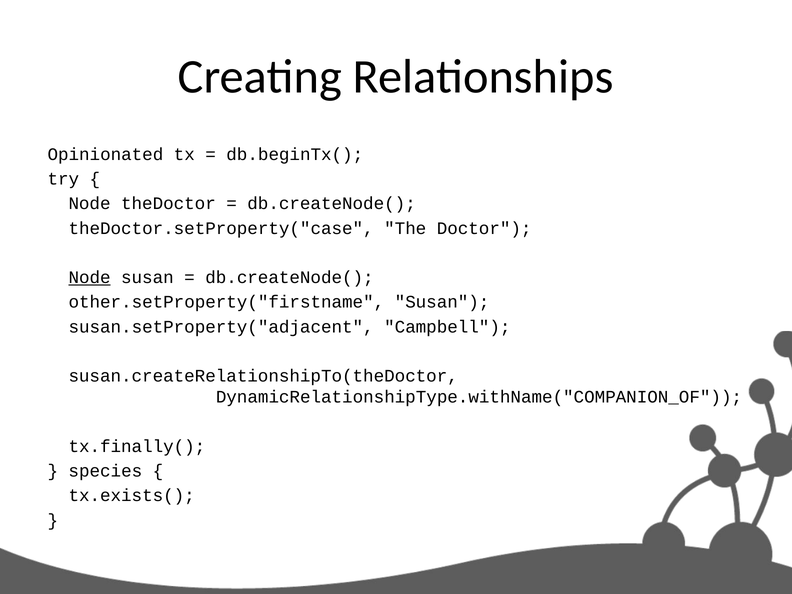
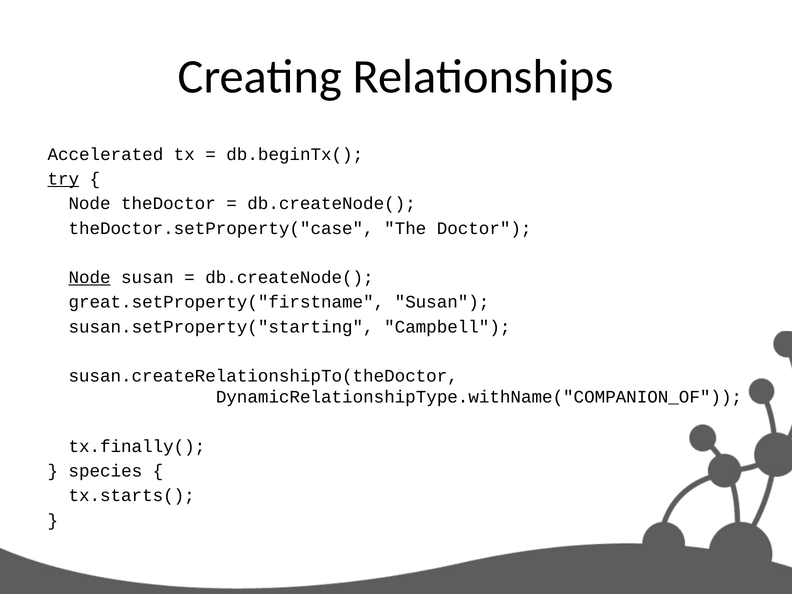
Opinionated: Opinionated -> Accelerated (105, 154)
try underline: none -> present (63, 179)
other.setProperty("firstname: other.setProperty("firstname -> great.setProperty("firstname (226, 302)
susan.setProperty("adjacent: susan.setProperty("adjacent -> susan.setProperty("starting (221, 327)
tx.exists(: tx.exists( -> tx.starts( (132, 496)
